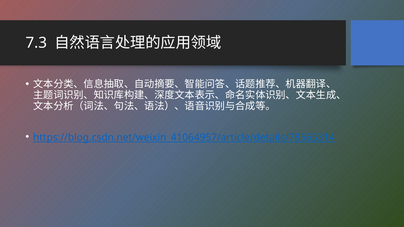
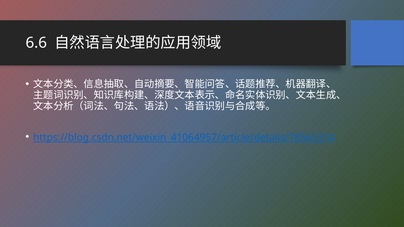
7.3: 7.3 -> 6.6 (36, 43)
